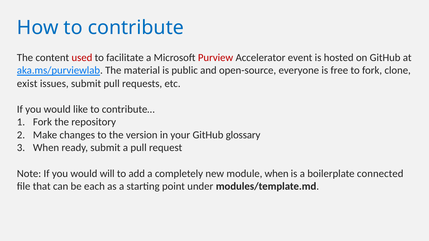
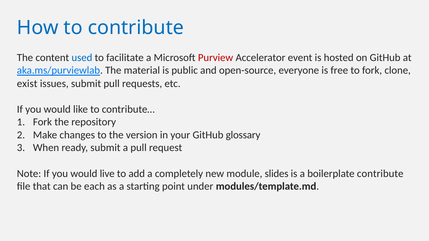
used colour: red -> blue (82, 58)
will: will -> live (107, 174)
module when: when -> slides (277, 174)
boilerplate connected: connected -> contribute (380, 174)
